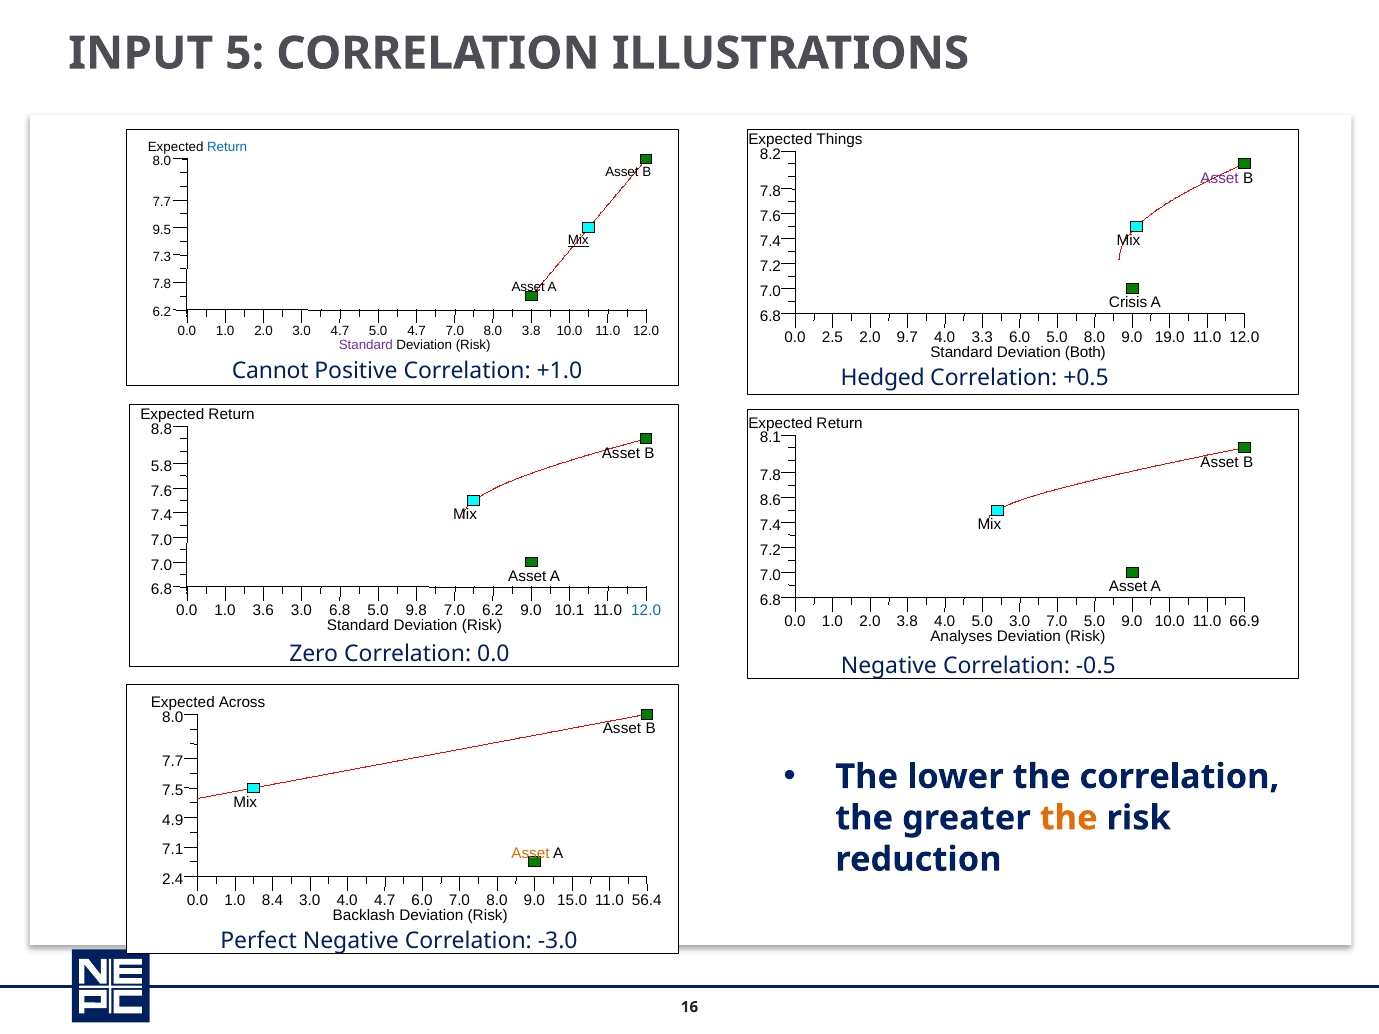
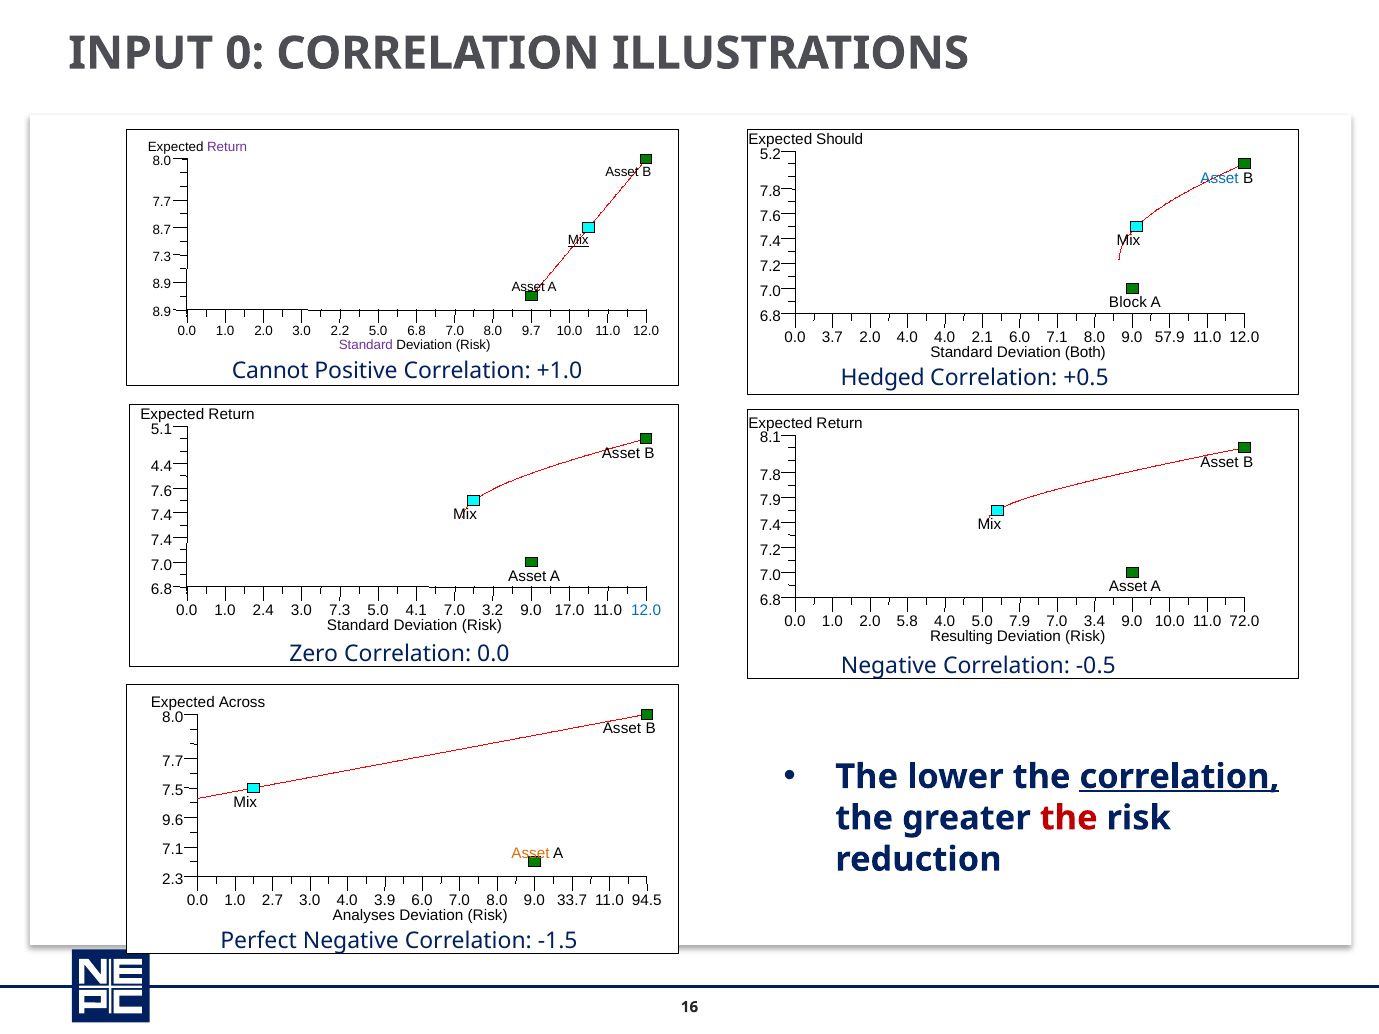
5: 5 -> 0 (245, 53)
Things: Things -> Should (840, 139)
Return colour: blue -> purple (227, 147)
8.2: 8.2 -> 5.2 (770, 154)
Asset colour: purple -> blue (1220, 178)
9.5: 9.5 -> 8.7 (162, 230)
7.8: 7.8 -> 8.9 (162, 285)
Crisis: Crisis -> Block (1128, 303)
6.2: 6.2 -> 8.9 (162, 312)
3.0 4.7: 4.7 -> 2.2 (340, 332)
5.0 4.7: 4.7 -> 6.8 (417, 332)
8.0 3.8: 3.8 -> 9.7 (531, 332)
2.5: 2.5 -> 3.7 (832, 337)
2.0 9.7: 9.7 -> 4.0 (907, 337)
3.3: 3.3 -> 2.1 (982, 337)
6.0 5.0: 5.0 -> 7.1 (1057, 337)
19.0: 19.0 -> 57.9 (1170, 337)
8.8: 8.8 -> 5.1 (162, 429)
5.8: 5.8 -> 4.4 (162, 467)
8.6: 8.6 -> 7.9 (770, 501)
7.0: 7.0 -> 7.4 (162, 541)
3.6: 3.6 -> 2.4 (263, 611)
3.0 6.8: 6.8 -> 7.3 (340, 611)
9.8: 9.8 -> 4.1 (416, 611)
7.0 6.2: 6.2 -> 3.2 (493, 611)
10.1: 10.1 -> 17.0 (570, 611)
2.0 3.8: 3.8 -> 5.8 (907, 621)
5.0 3.0: 3.0 -> 7.9 (1020, 621)
7.0 5.0: 5.0 -> 3.4 (1095, 621)
66.9: 66.9 -> 72.0 (1244, 621)
Analyses: Analyses -> Resulting (961, 636)
correlation underline: none -> present (1179, 777)
the colour: orange -> red (1069, 818)
4.9: 4.9 -> 9.6 (173, 821)
2.4: 2.4 -> 2.3 (173, 880)
8.4: 8.4 -> 2.7 (272, 901)
4.0 4.7: 4.7 -> 3.9 (385, 901)
15.0: 15.0 -> 33.7 (572, 901)
56.4: 56.4 -> 94.5 (647, 901)
Backlash: Backlash -> Analyses (364, 915)
-3.0: -3.0 -> -1.5 (558, 941)
